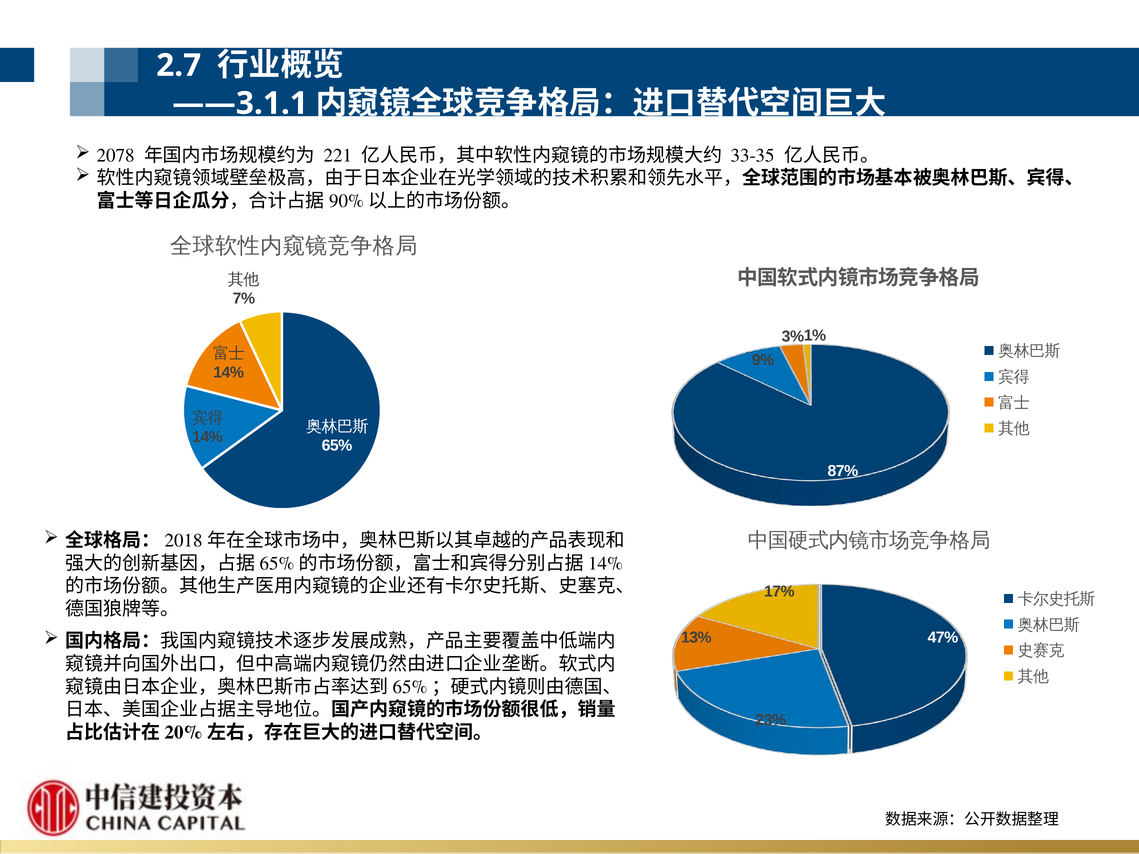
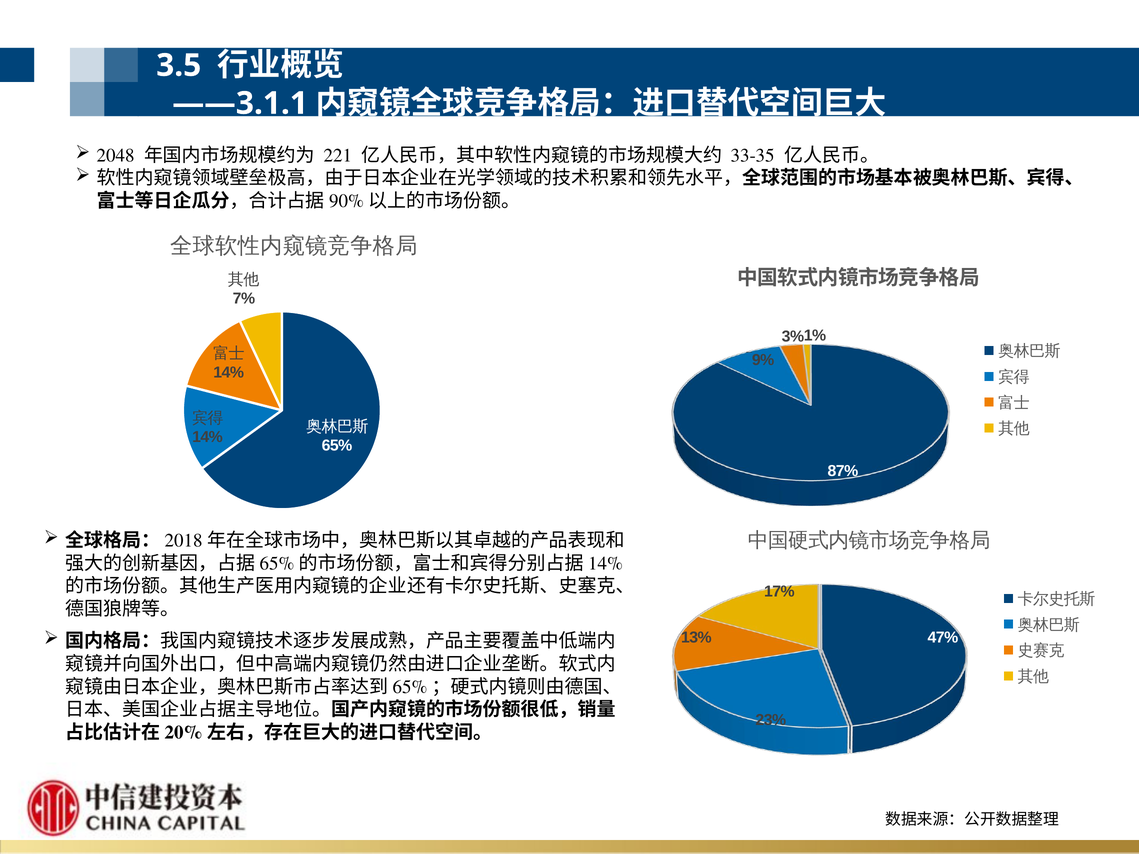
2.7: 2.7 -> 3.5 (179, 65)
2078: 2078 -> 2048 (116, 155)
